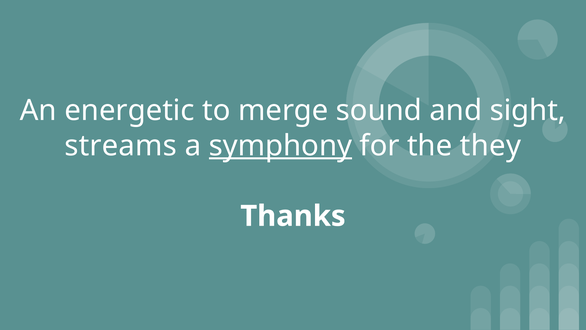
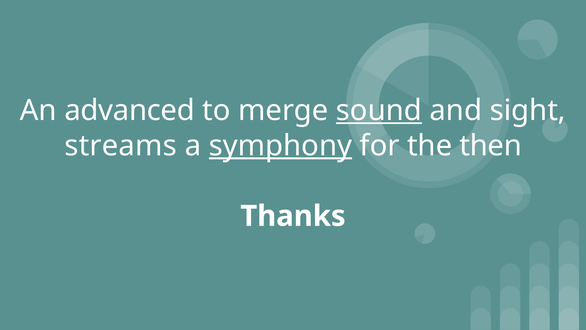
energetic: energetic -> advanced (130, 110)
sound underline: none -> present (379, 110)
they: they -> then (491, 146)
